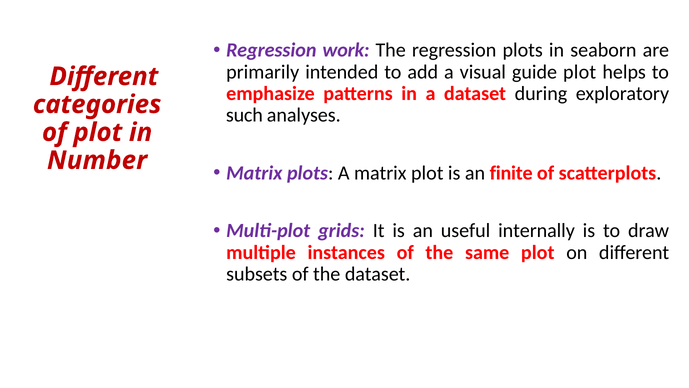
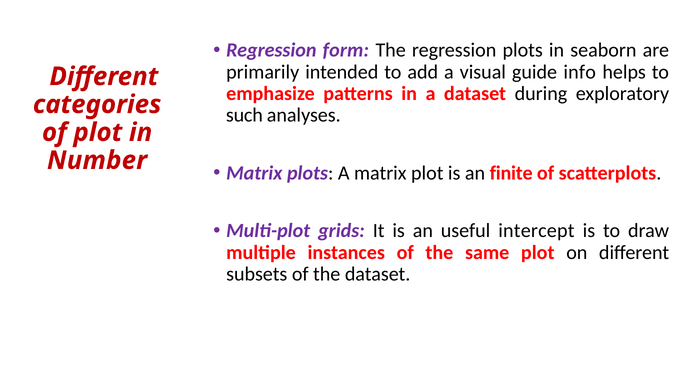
work: work -> form (346, 50)
guide plot: plot -> info (580, 72)
internally: internally -> intercept (536, 231)
